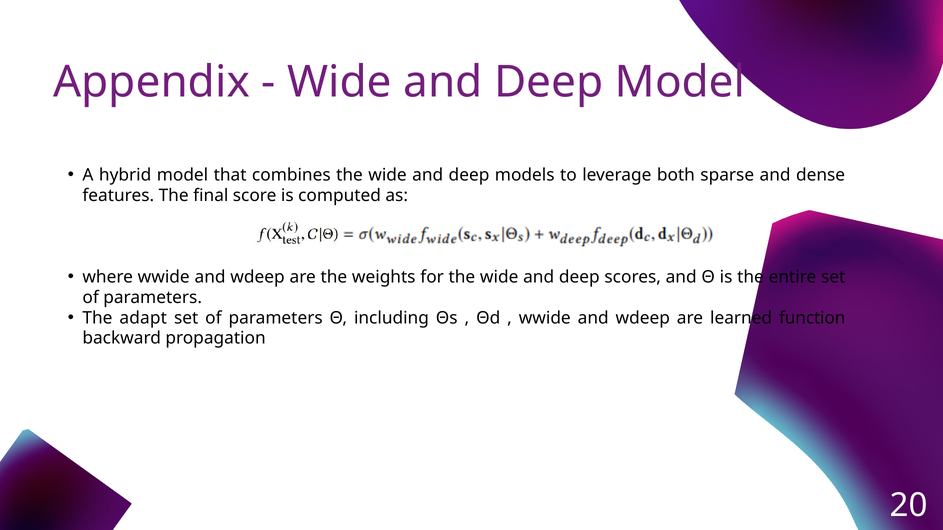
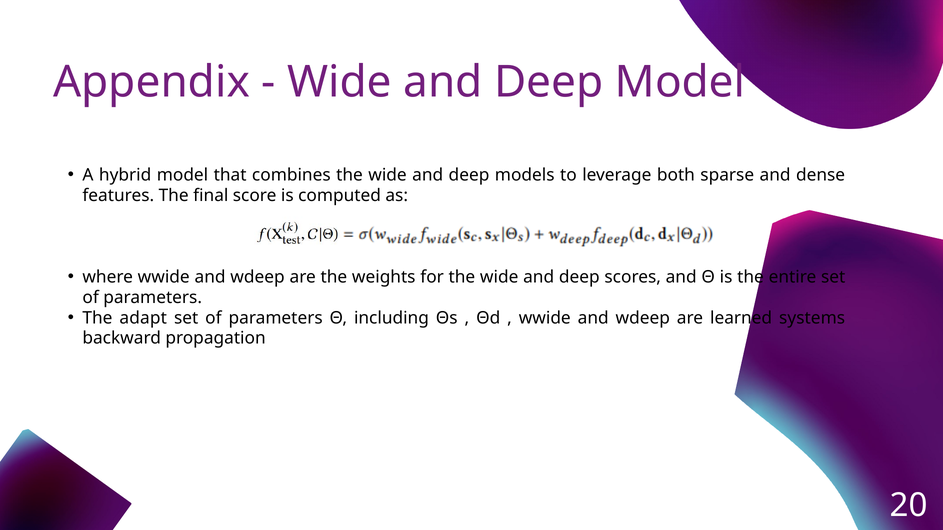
function: function -> systems (812, 318)
